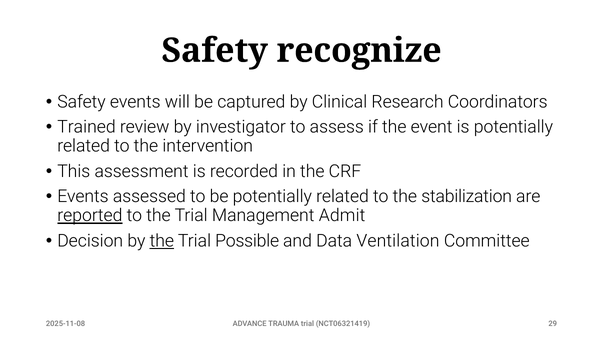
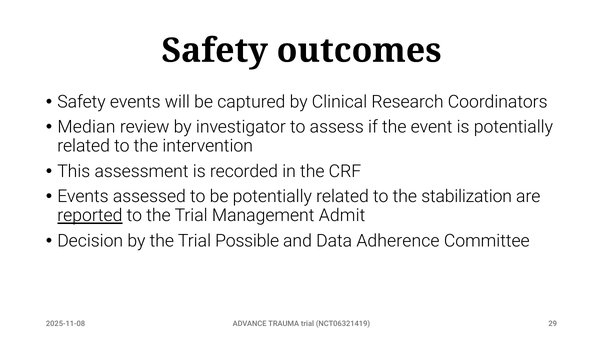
recognize: recognize -> outcomes (359, 51)
Trained: Trained -> Median (86, 127)
the underline: present -> none (162, 241)
Ventilation: Ventilation -> Adherence (398, 241)
